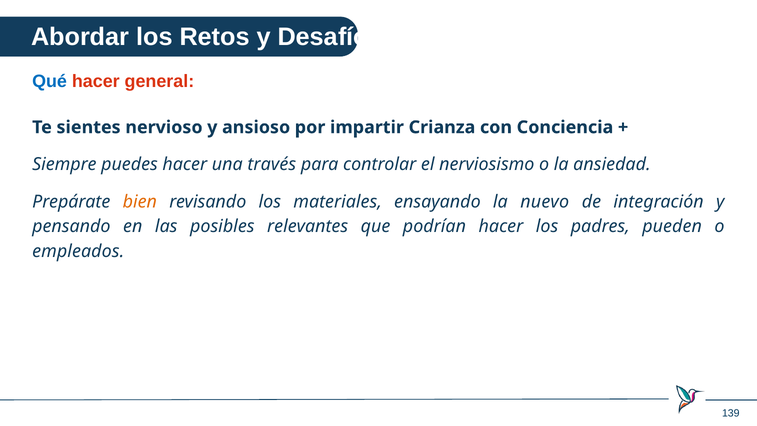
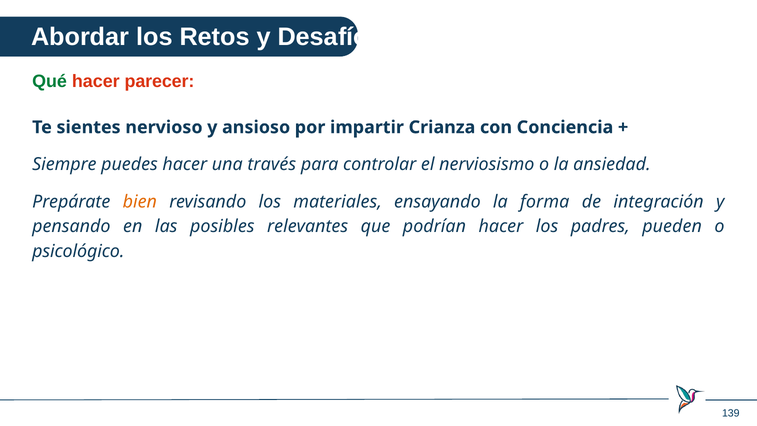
Qué colour: blue -> green (50, 81)
general: general -> parecer (159, 81)
nuevo: nuevo -> forma (545, 202)
empleados: empleados -> psicológico (78, 251)
